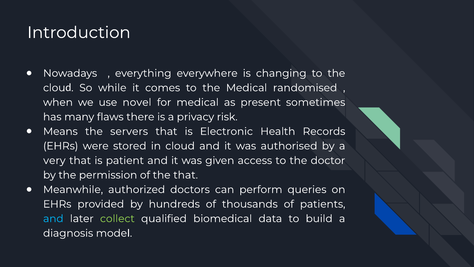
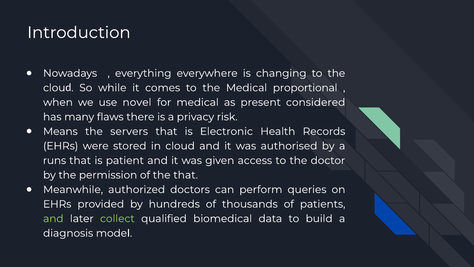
randomised: randomised -> proportional (305, 88)
sometimes: sometimes -> considered (316, 102)
very: very -> runs (55, 160)
and colour: light blue -> light green (53, 218)
